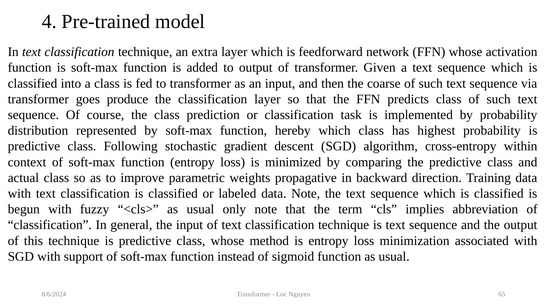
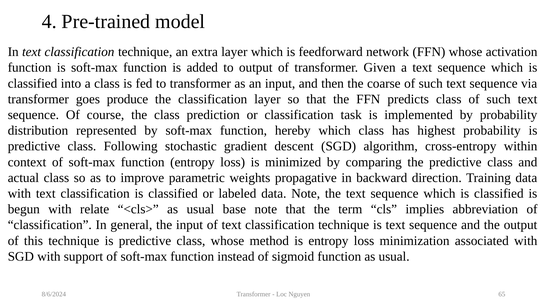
fuzzy: fuzzy -> relate (95, 209)
only: only -> base (234, 209)
